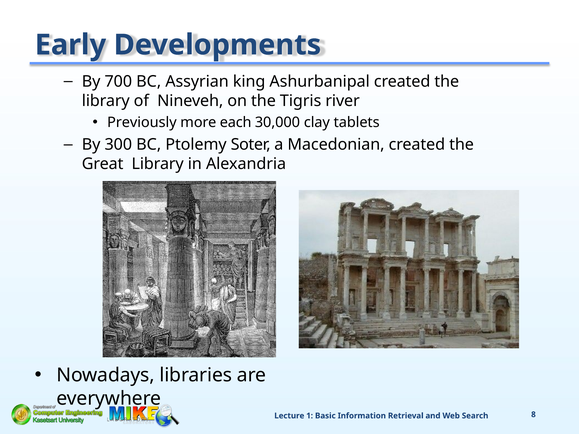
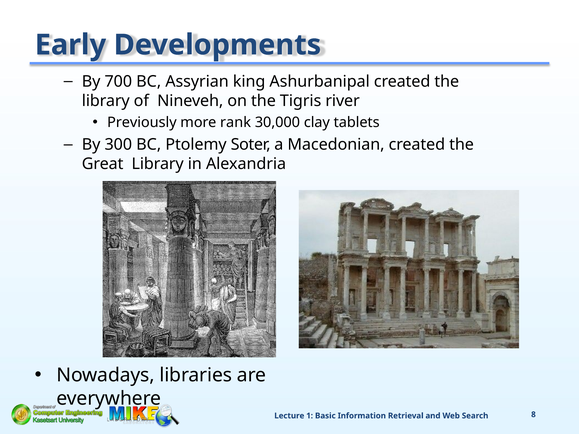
each: each -> rank (236, 122)
